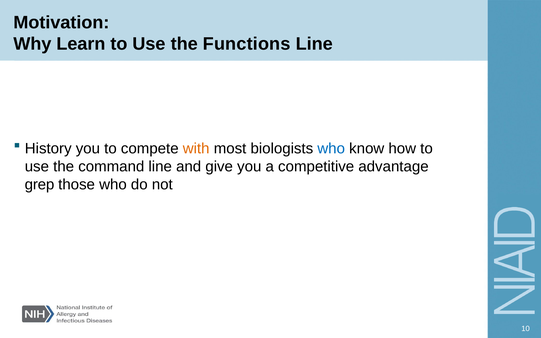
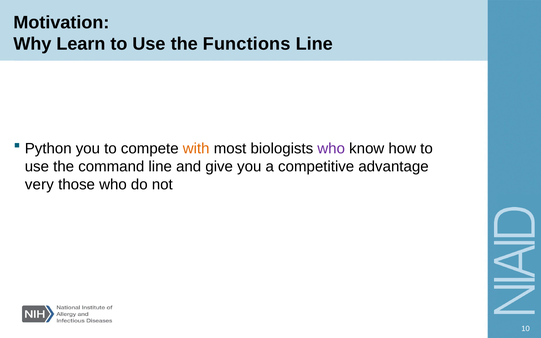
History: History -> Python (48, 148)
who colour: blue -> purple (331, 148)
grep: grep -> very (39, 185)
